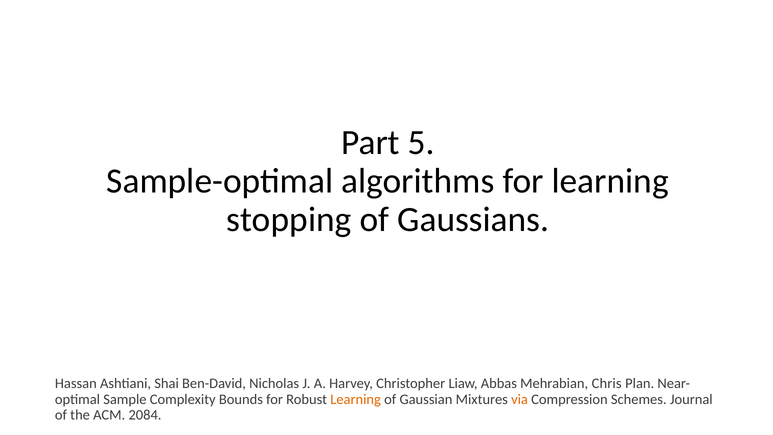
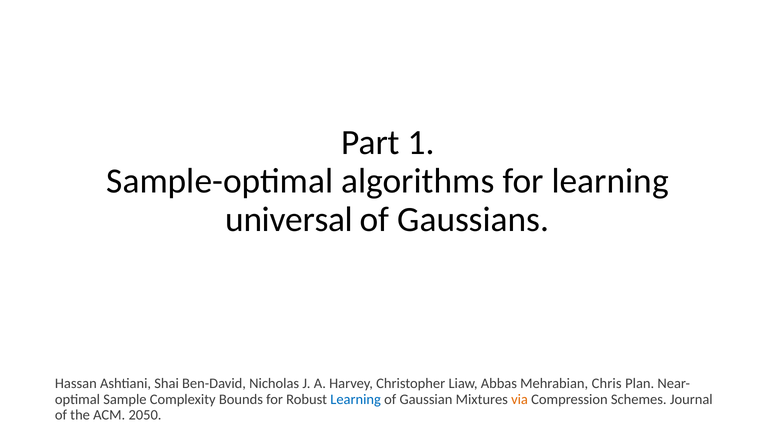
5: 5 -> 1 (421, 143)
stopping: stopping -> universal (289, 219)
Learning colour: orange -> blue (356, 399)
2084: 2084 -> 2050 (145, 415)
